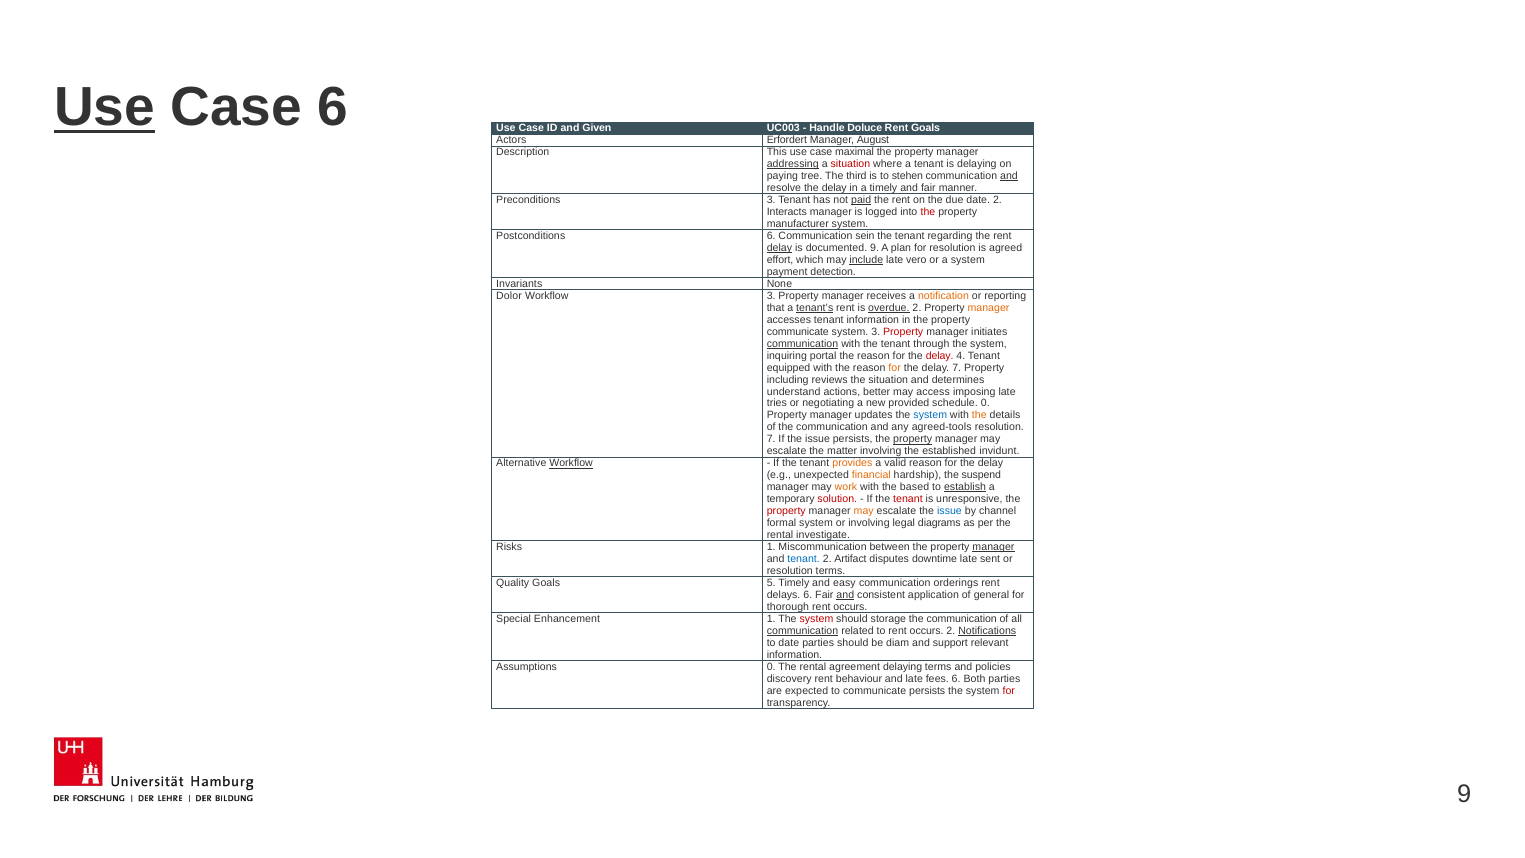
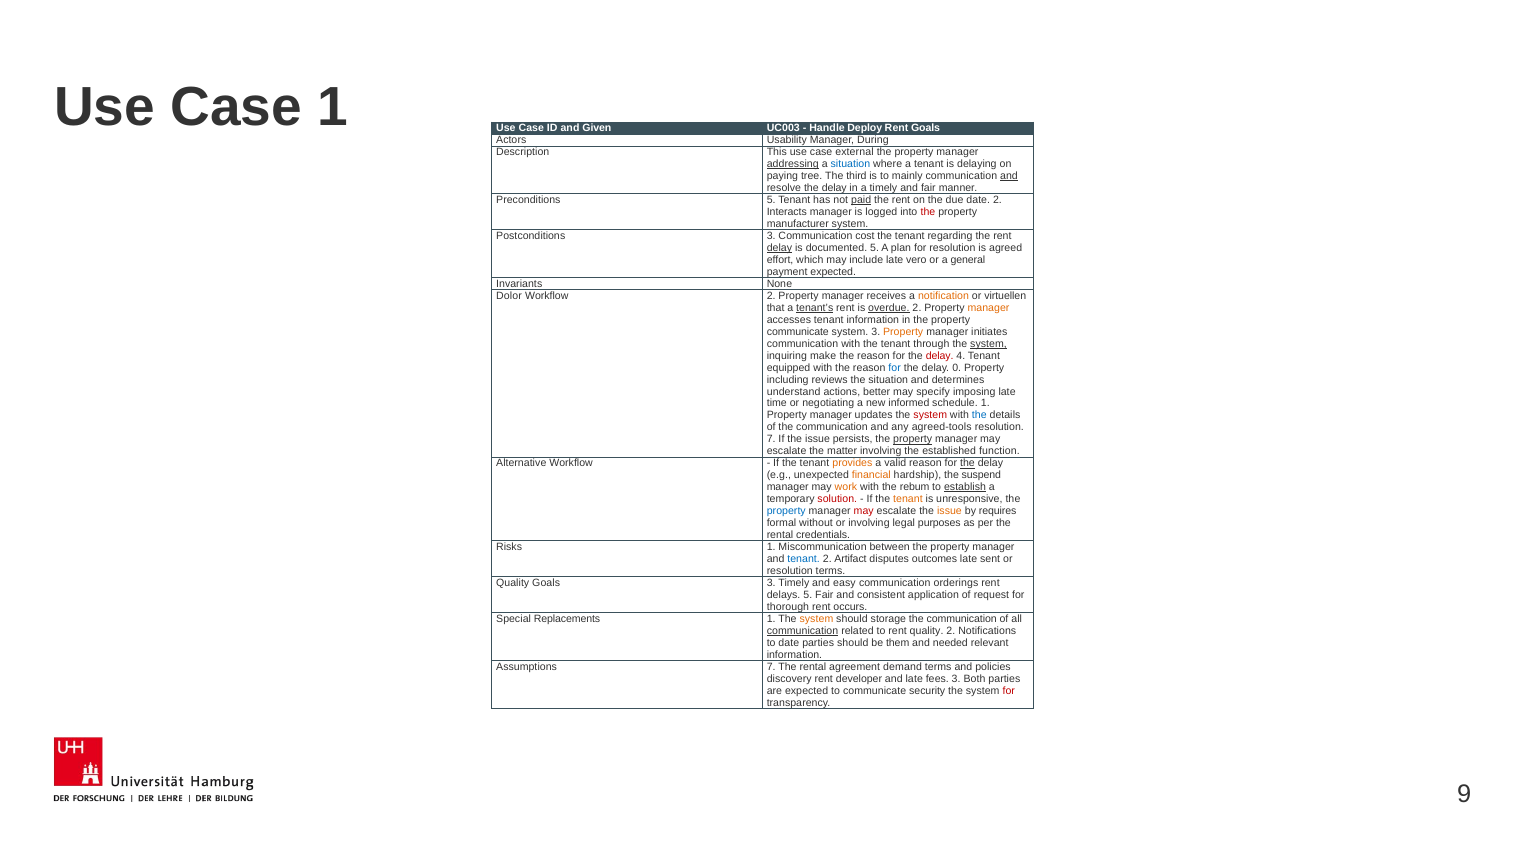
Use underline: present -> none (105, 108)
Case 6: 6 -> 1 (333, 108)
Doluce: Doluce -> Deploy (865, 128)
Erfordert: Erfordert -> Usability (787, 140)
August: August -> During (873, 140)
maximal: maximal -> external (854, 152)
situation colour: red -> blue (850, 164)
stehen: stehen -> mainly (907, 176)
Preconditions 3: 3 -> 5 (771, 200)
Postconditions 6: 6 -> 3 (771, 236)
sein: sein -> cost (865, 236)
documented 9: 9 -> 5 (875, 248)
include underline: present -> none (866, 260)
a system: system -> general (968, 260)
payment detection: detection -> expected (833, 272)
Workflow 3: 3 -> 2 (771, 296)
reporting: reporting -> virtuellen (1005, 296)
Property colour: red -> orange (903, 332)
communication underline: present -> none (803, 344)
system underline: none -> present (989, 344)
portal: portal -> make (823, 356)
for colour: orange -> blue (895, 368)
delay 7: 7 -> 0 (957, 368)
access: access -> specify (933, 391)
tries: tries -> time (777, 403)
provided: provided -> informed (909, 403)
schedule 0: 0 -> 1 (985, 403)
system colour: blue -> red (930, 415)
the colour: orange -> blue (979, 415)
invidunt: invidunt -> function (999, 451)
Workflow underline: present -> none (571, 463)
the underline: none -> present (967, 463)
based: based -> rebum (915, 487)
tenant colour: red -> orange (908, 499)
property colour: red -> blue (786, 511)
may colour: orange -> red (864, 511)
issue colour: blue -> orange (949, 511)
channel: channel -> requires (998, 511)
formal system: system -> without (816, 523)
diagrams: diagrams -> purposes (939, 523)
investigate: investigate -> credentials (823, 535)
manager underline: present -> none (993, 547)
downtime: downtime -> outcomes (935, 559)
Goals 5: 5 -> 3 (771, 583)
delays 6: 6 -> 5 (808, 595)
and underline: present -> none (845, 595)
general: general -> request (991, 595)
Enhancement: Enhancement -> Replacements (567, 619)
system colour: red -> orange (816, 619)
to rent occurs: occurs -> quality (927, 631)
Notifications underline: present -> none (987, 631)
diam: diam -> them (898, 643)
support: support -> needed (950, 643)
Assumptions 0: 0 -> 7 (771, 667)
agreement delaying: delaying -> demand (903, 667)
behaviour: behaviour -> developer (859, 678)
fees 6: 6 -> 3 (956, 678)
communicate persists: persists -> security (927, 690)
